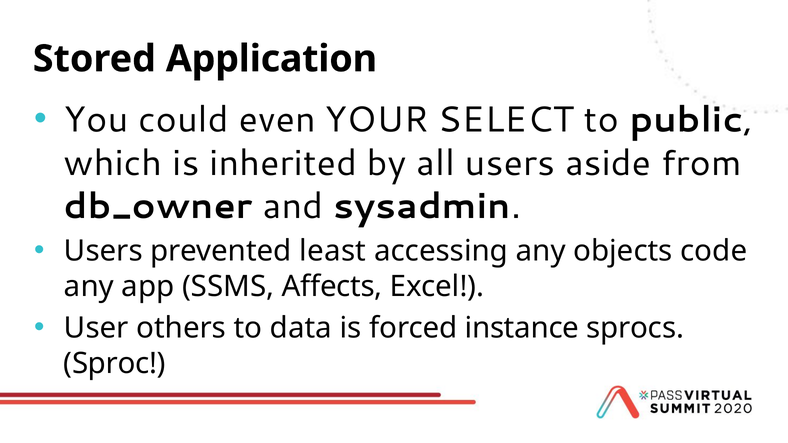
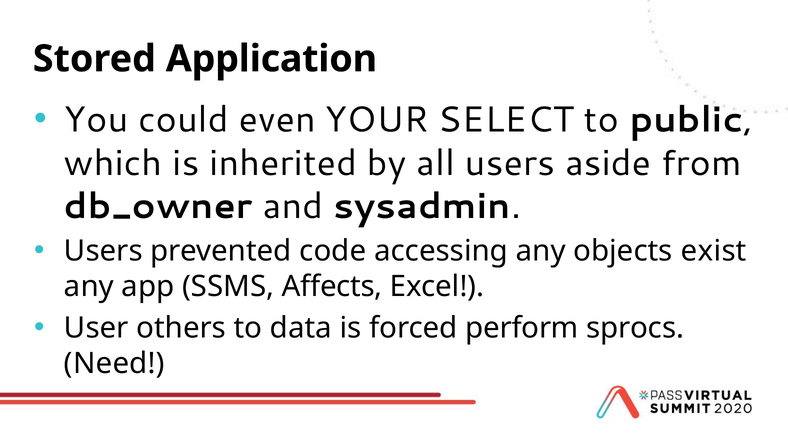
least: least -> code (333, 251)
code: code -> exist (714, 251)
instance: instance -> perform (522, 328)
Sproc: Sproc -> Need (114, 364)
